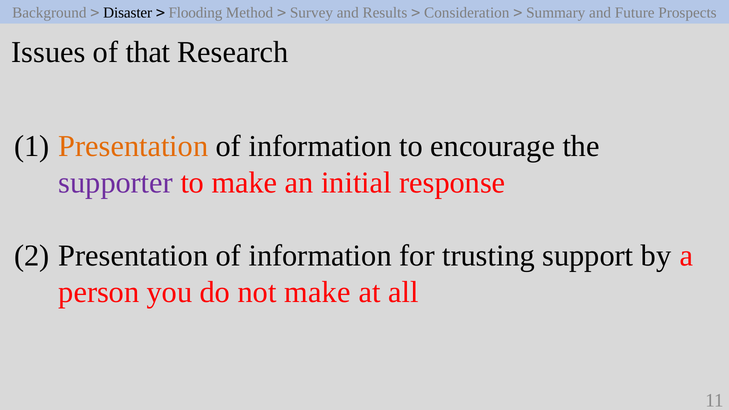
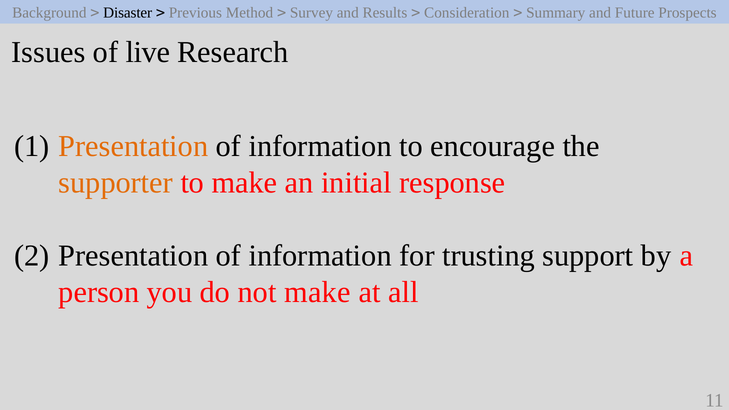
Flooding: Flooding -> Previous (195, 13)
that: that -> live (148, 52)
supporter colour: purple -> orange (116, 183)
